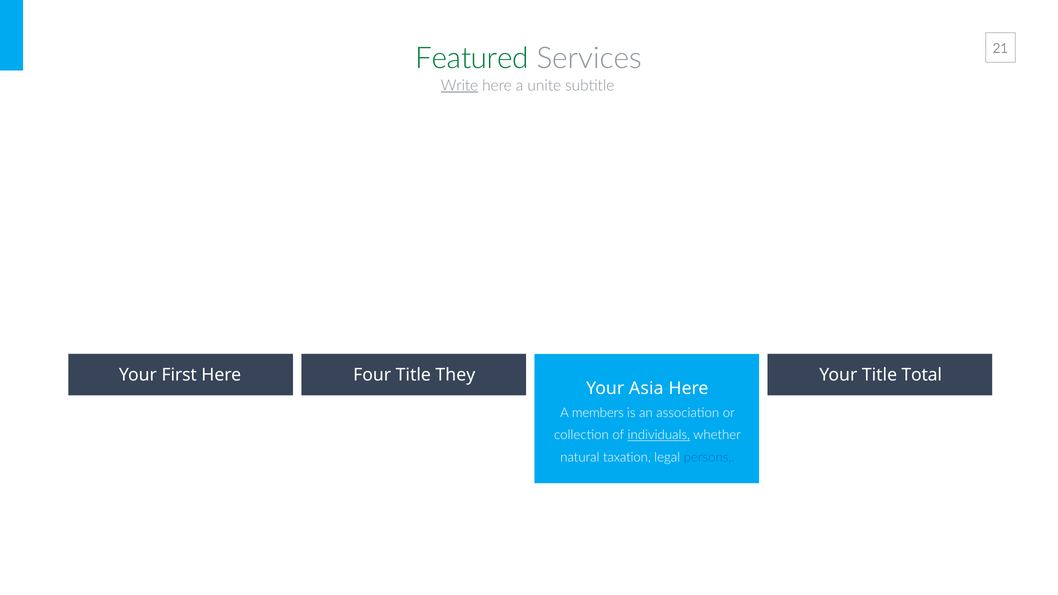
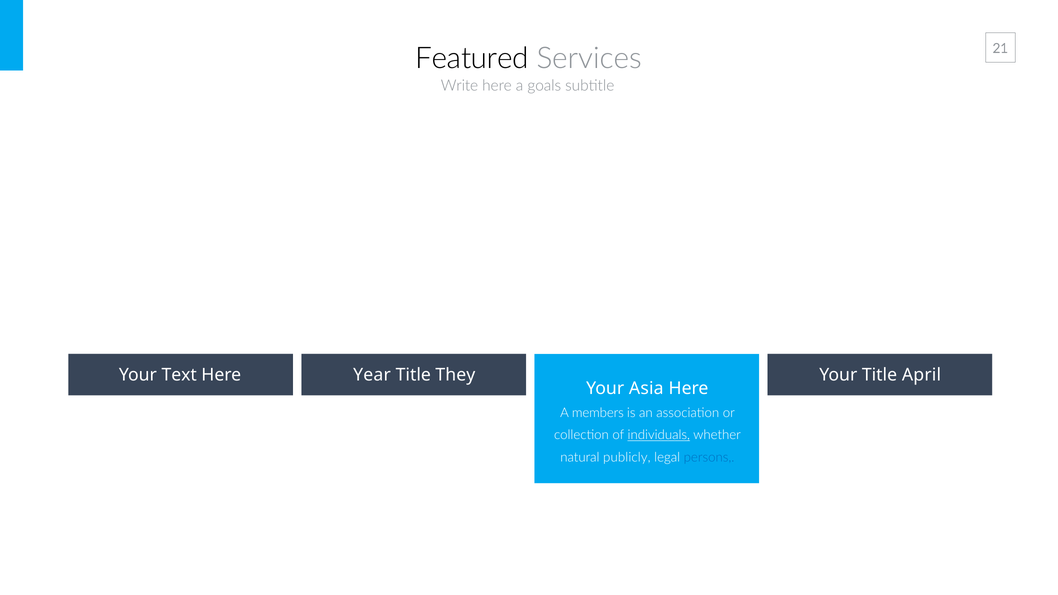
Featured colour: green -> black (472, 58)
Write underline: present -> none (459, 86)
unite: unite -> goals (544, 86)
First: First -> Text (179, 375)
Four: Four -> Year (372, 375)
Total: Total -> April (922, 375)
taxation: taxation -> publicly (627, 457)
